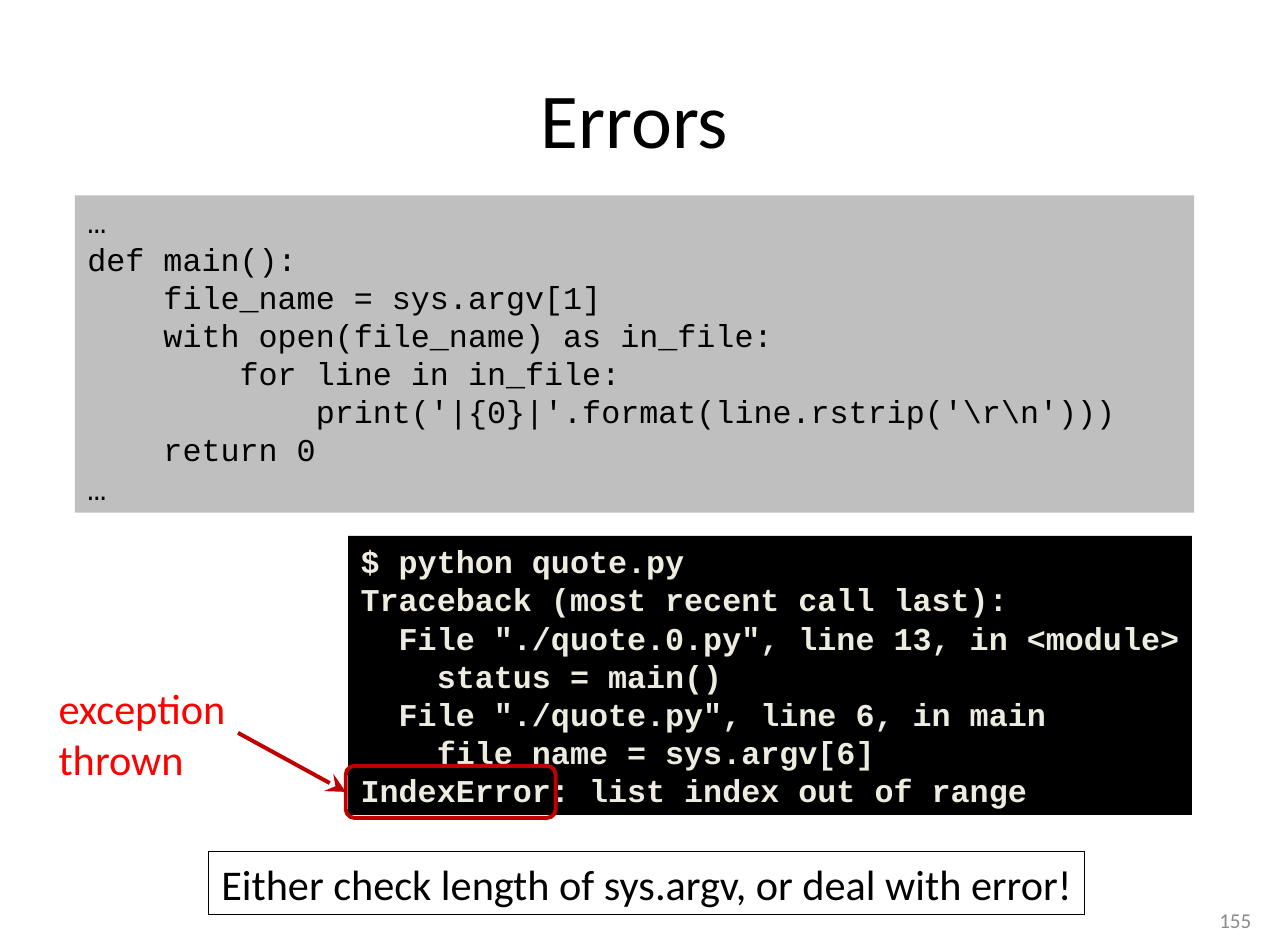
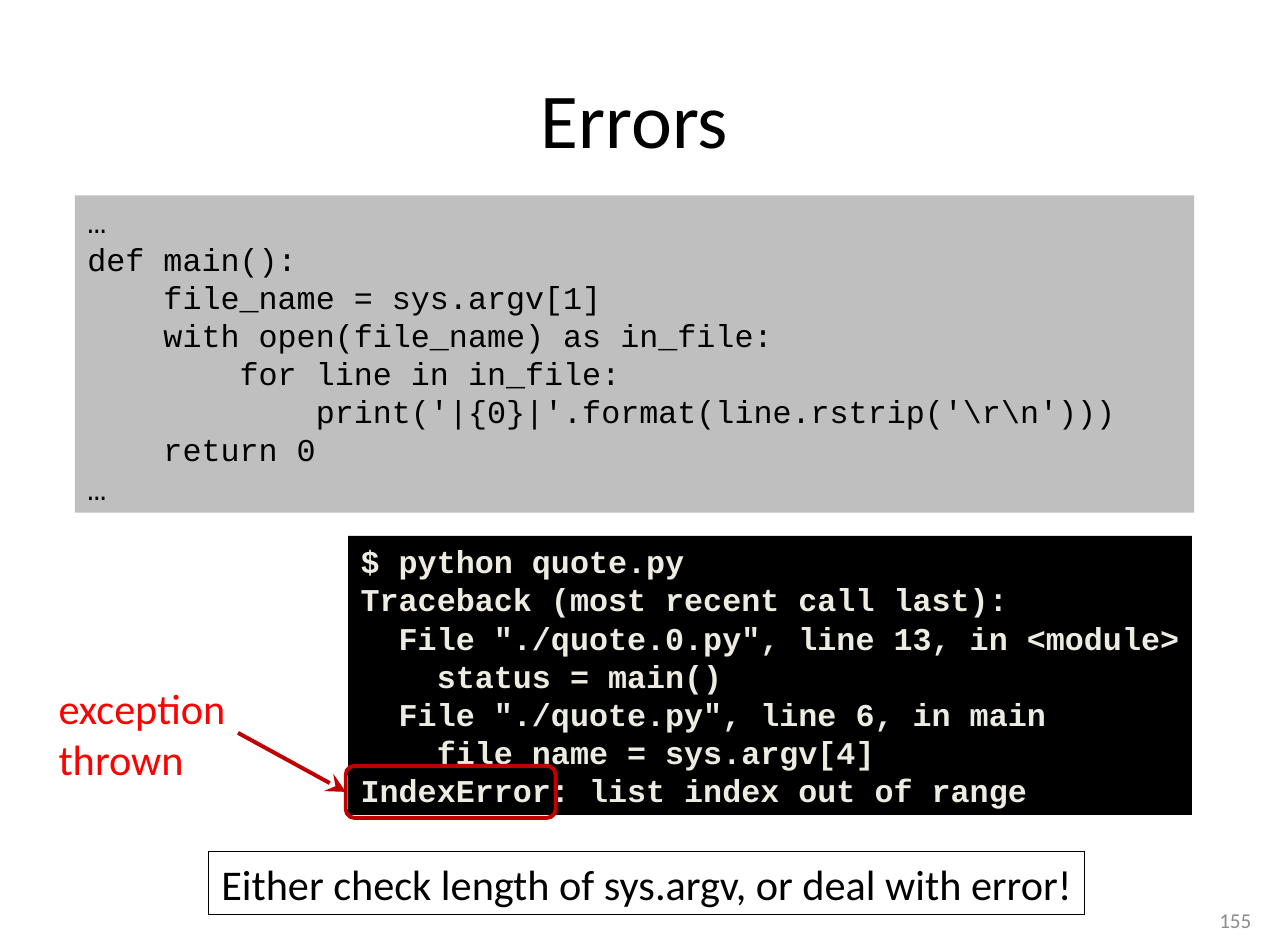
sys.argv[6: sys.argv[6 -> sys.argv[4 (770, 754)
